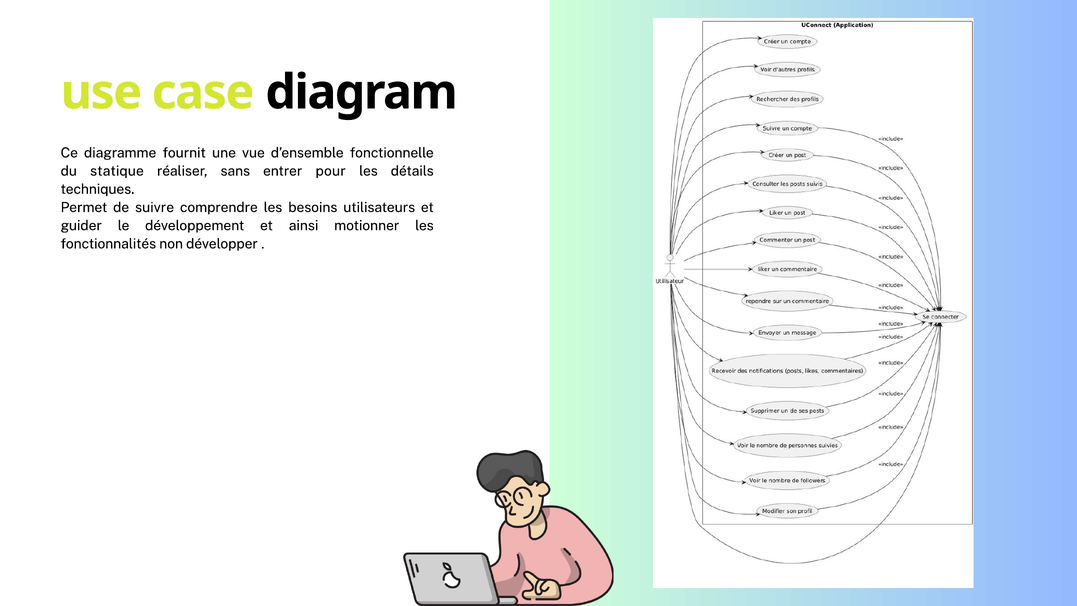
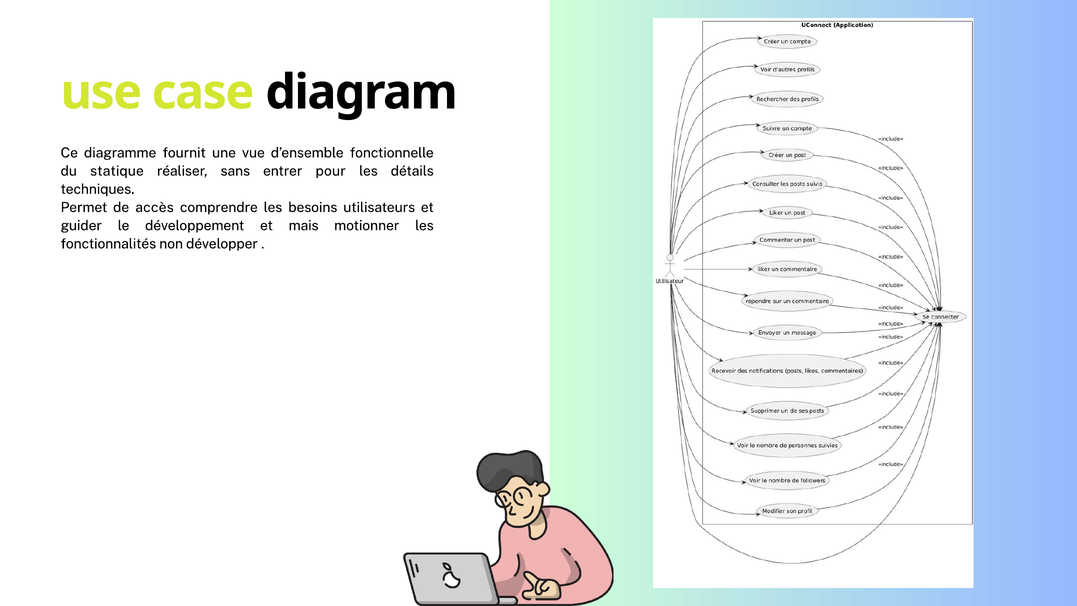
suivre: suivre -> accès (155, 207)
ainsi: ainsi -> mais (304, 226)
